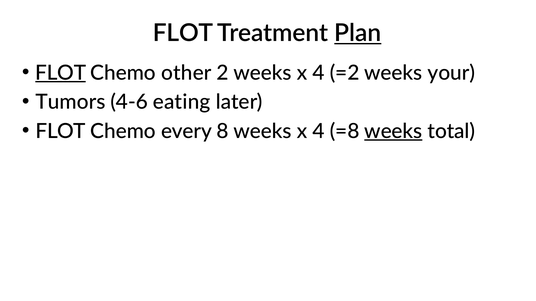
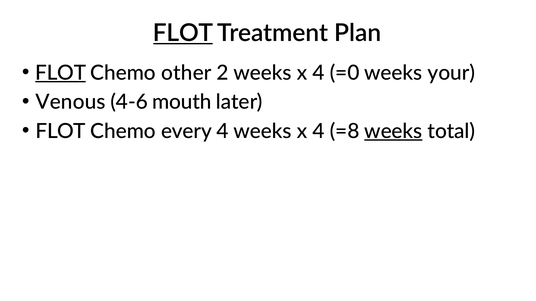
FLOT underline: none -> present (183, 33)
Plan underline: present -> none (358, 33)
=2: =2 -> =0 (345, 73)
Tumors: Tumors -> Venous (70, 102)
eating: eating -> mouth (182, 102)
every 8: 8 -> 4 (223, 131)
